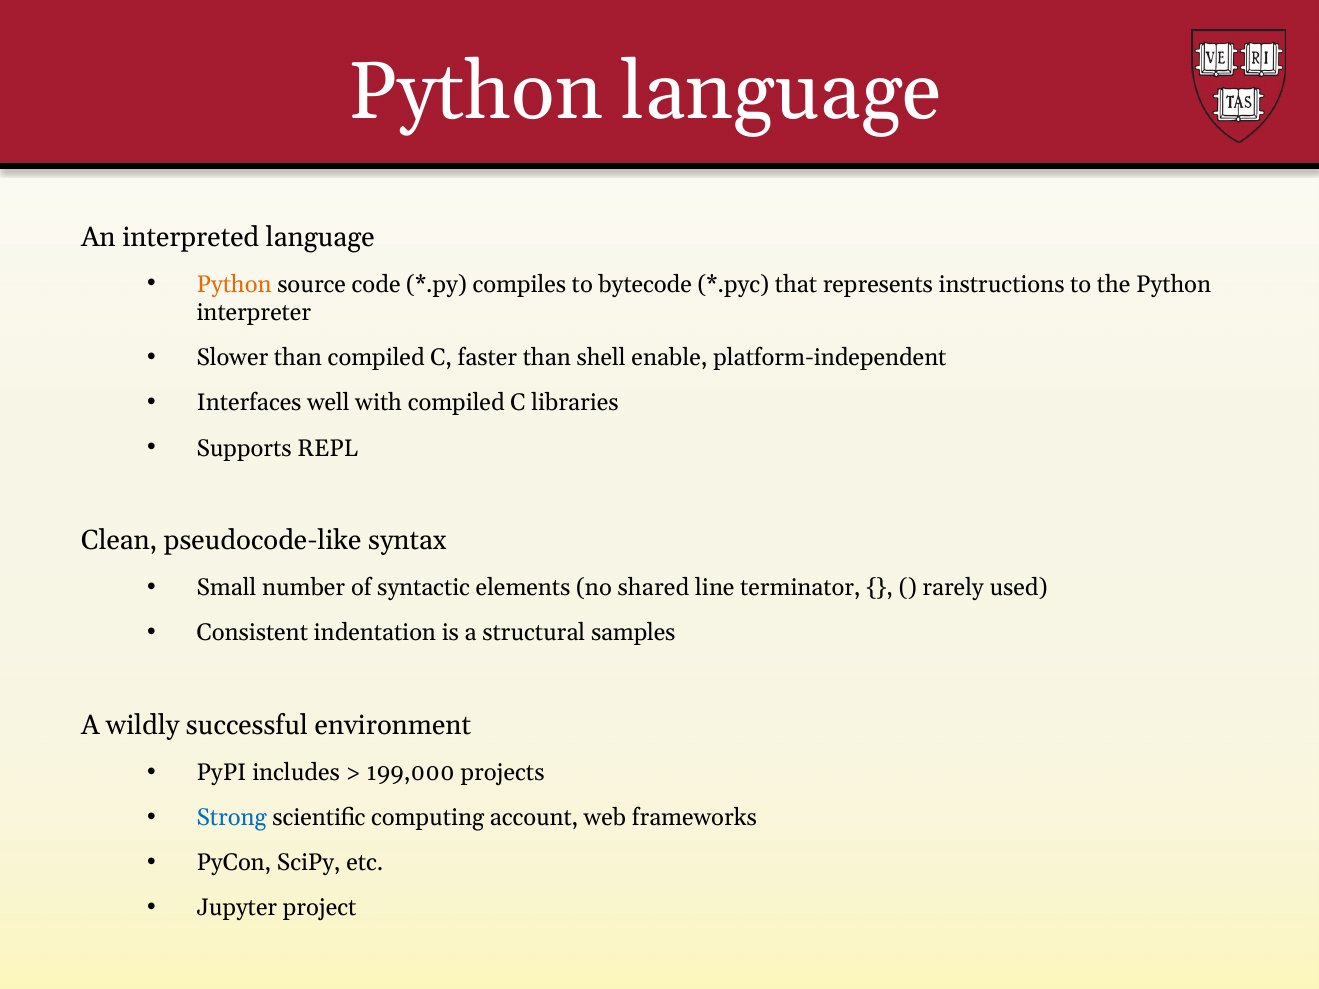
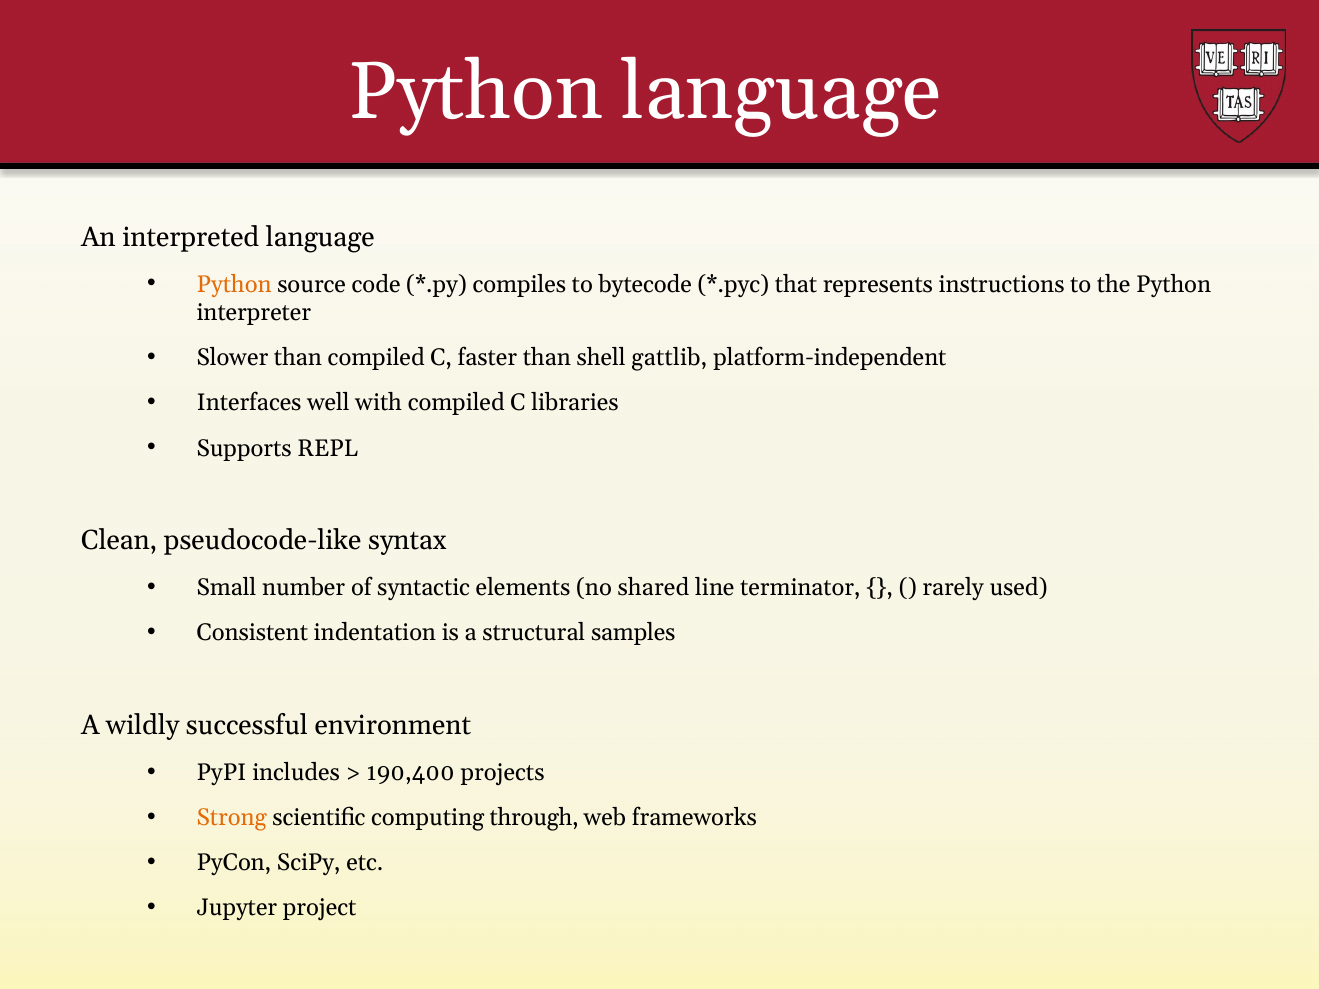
enable: enable -> gattlib (669, 358)
199,000: 199,000 -> 190,400 (411, 773)
Strong colour: blue -> orange (232, 818)
account: account -> through (534, 818)
